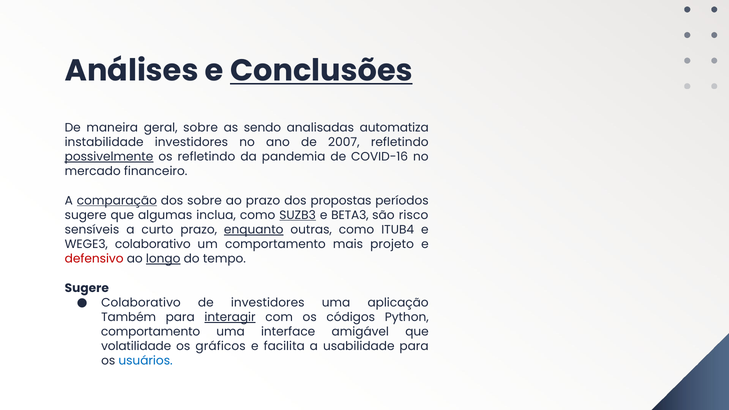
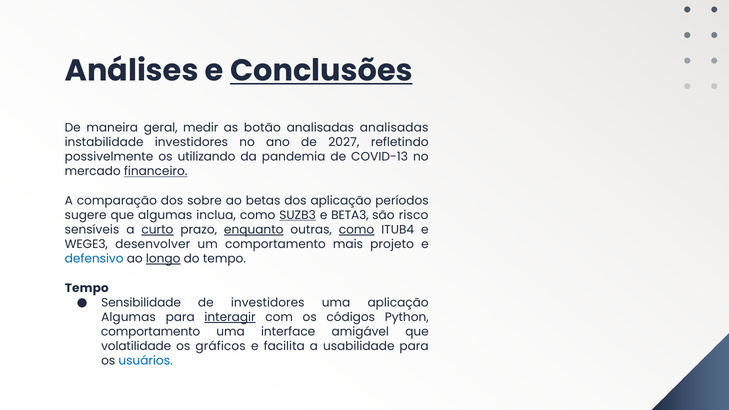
geral sobre: sobre -> medir (201, 128)
sendo: sendo -> botão (262, 128)
analisadas automatiza: automatiza -> analisadas (394, 128)
2007: 2007 -> 2027 (344, 142)
possivelmente underline: present -> none (109, 157)
os refletindo: refletindo -> utilizando (206, 157)
COVID-16: COVID-16 -> COVID-13 (380, 157)
financeiro underline: none -> present (156, 171)
comparação underline: present -> none (117, 201)
ao prazo: prazo -> betas (263, 201)
dos propostas: propostas -> aplicação (341, 201)
curto underline: none -> present (157, 230)
como underline: none -> present (357, 230)
WEGE3 colaborativo: colaborativo -> desenvolver (153, 244)
defensivo colour: red -> blue (94, 259)
Sugere: Sugere -> Tempo (87, 288)
Colaborativo: Colaborativo -> Sensibilidade (141, 303)
Também: Também -> Algumas (128, 317)
